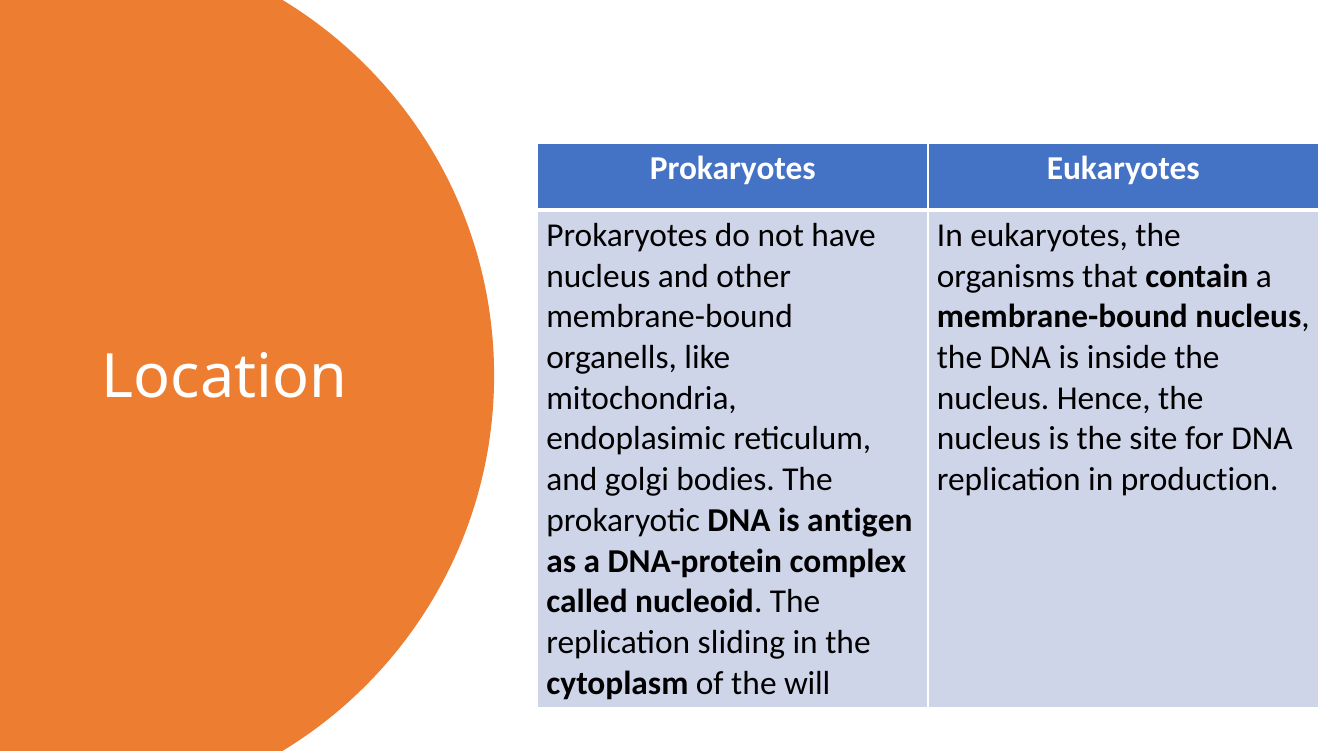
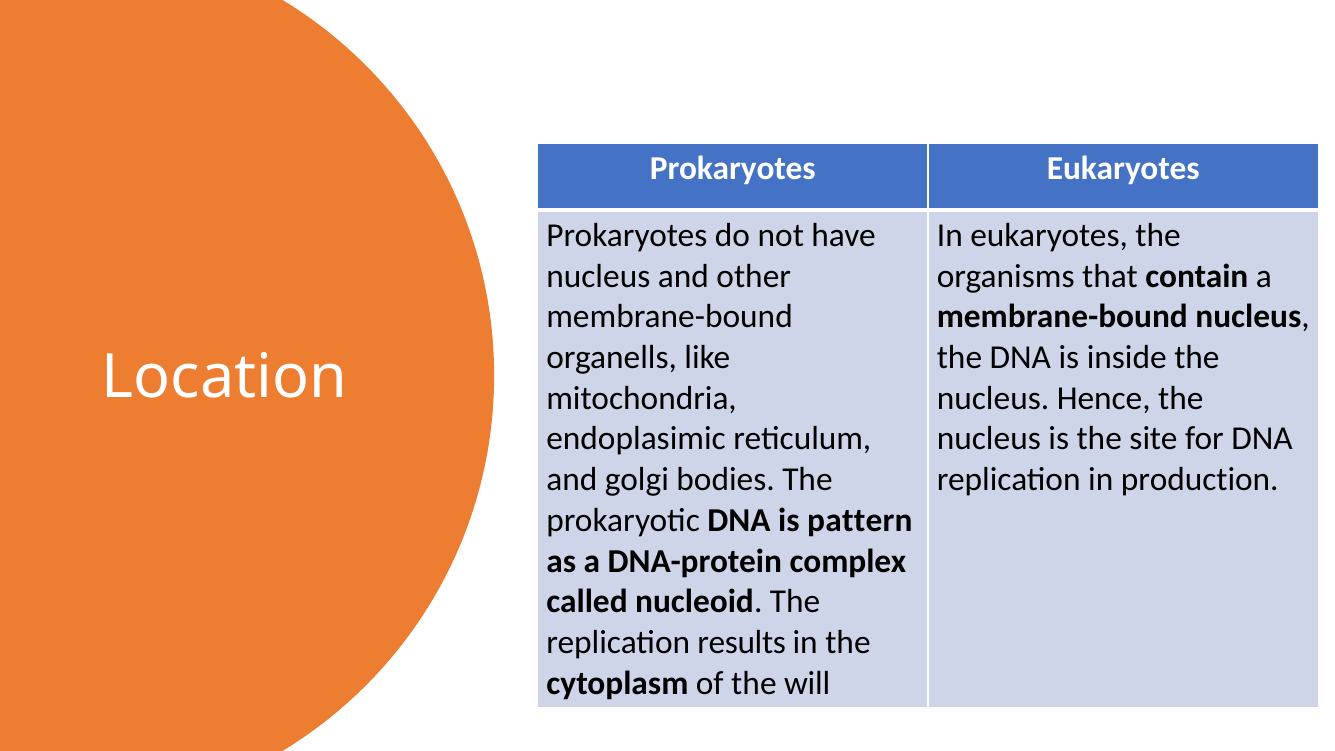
antigen: antigen -> pattern (860, 520)
sliding: sliding -> results (742, 642)
